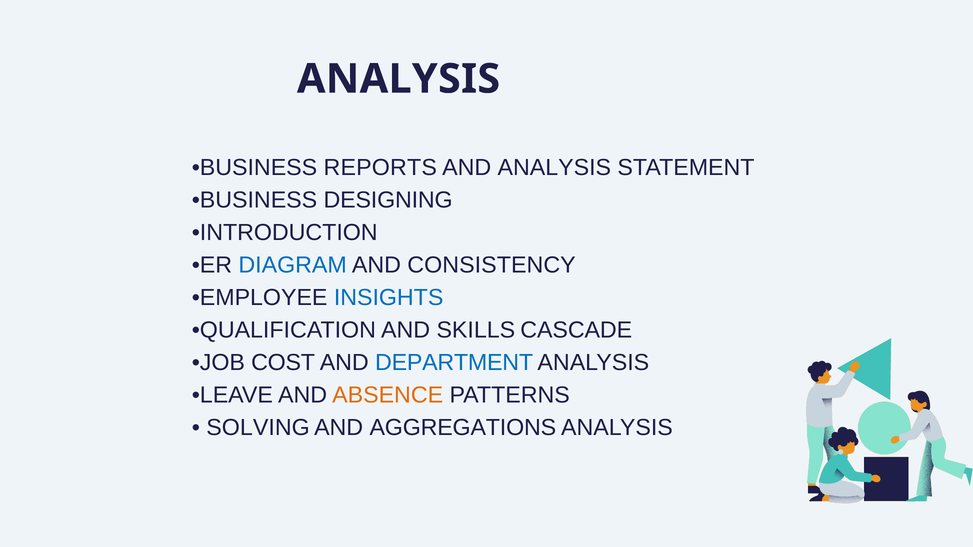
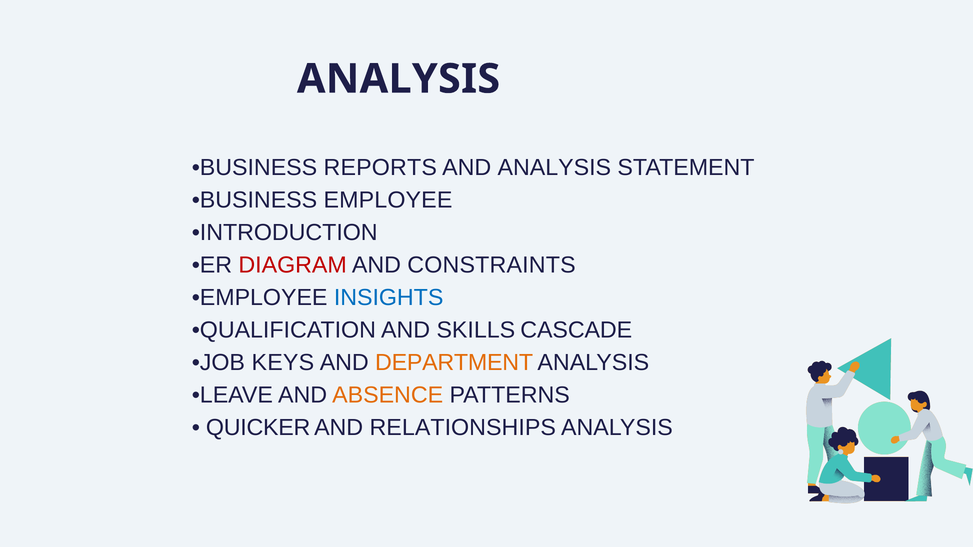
BUSINESS DESIGNING: DESIGNING -> EMPLOYEE (388, 200)
DIAGRAM colour: blue -> red (293, 265)
CONSISTENCY: CONSISTENCY -> CONSTRAINTS (491, 265)
COST: COST -> KEYS (283, 363)
DEPARTMENT colour: blue -> orange (454, 363)
SOLVING: SOLVING -> QUICKER (258, 428)
AGGREGATIONS: AGGREGATIONS -> RELATIONSHIPS (463, 428)
